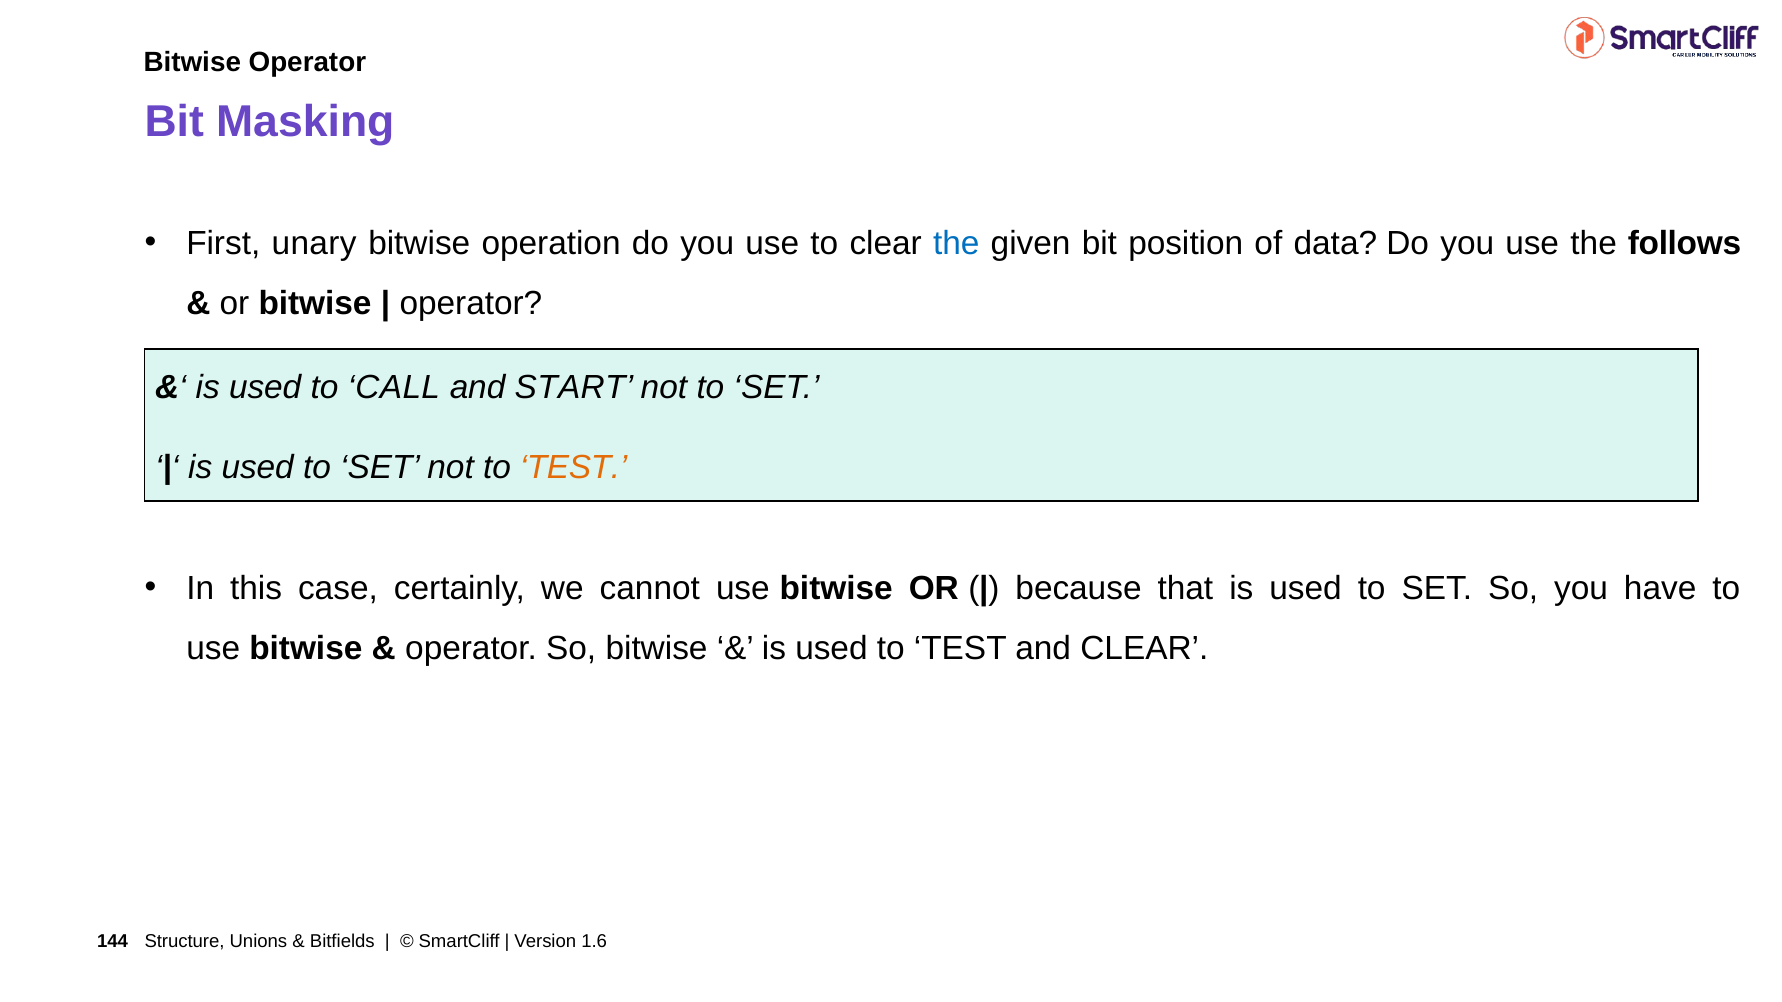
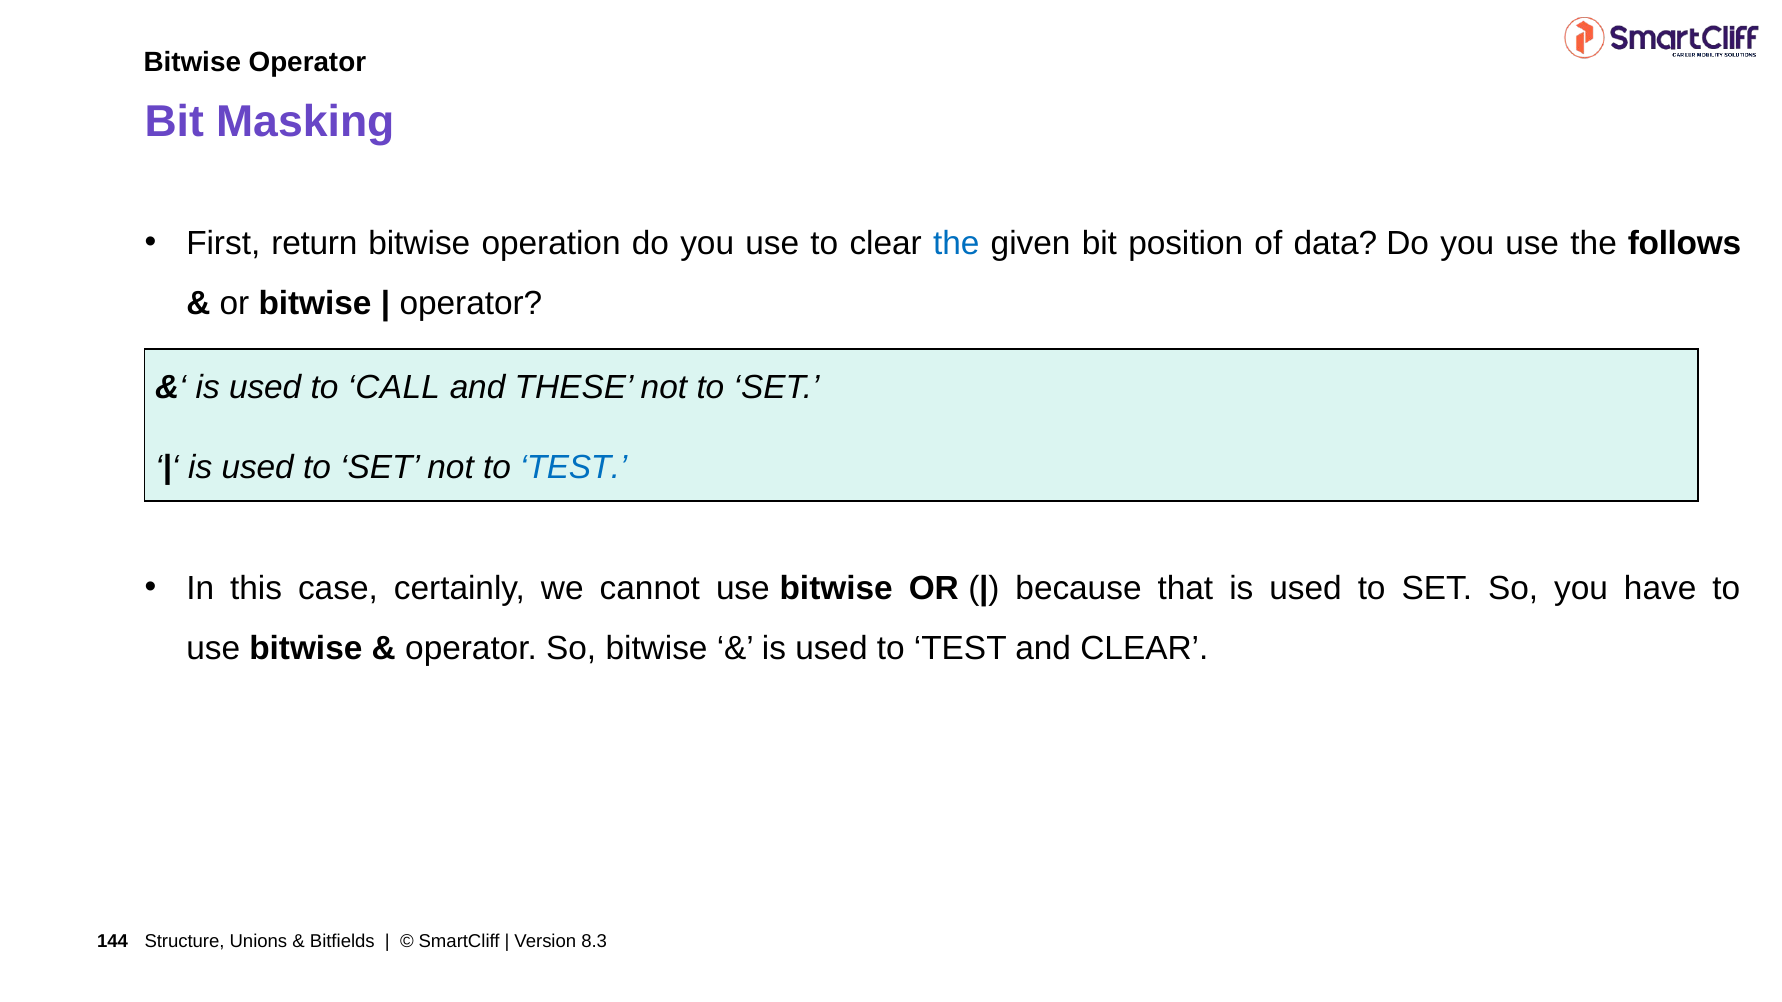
unary: unary -> return (314, 243)
START: START -> THESE (574, 387)
TEST colour: orange -> blue (573, 468)
1.6: 1.6 -> 8.3 (594, 941)
